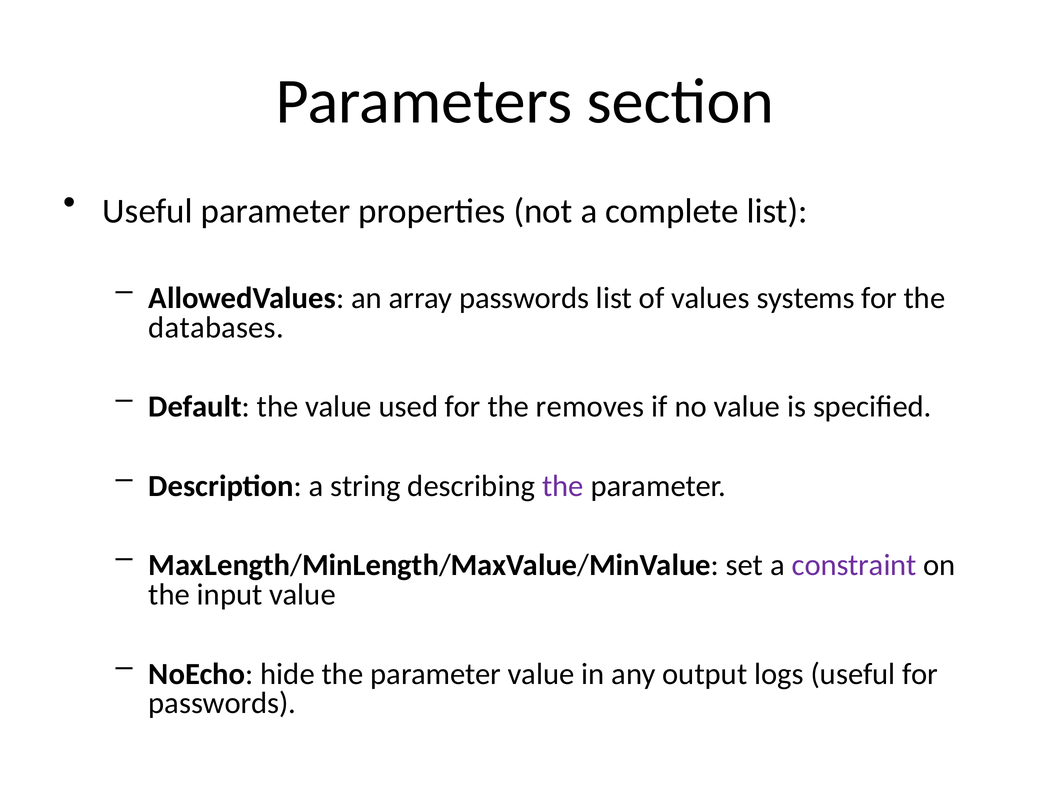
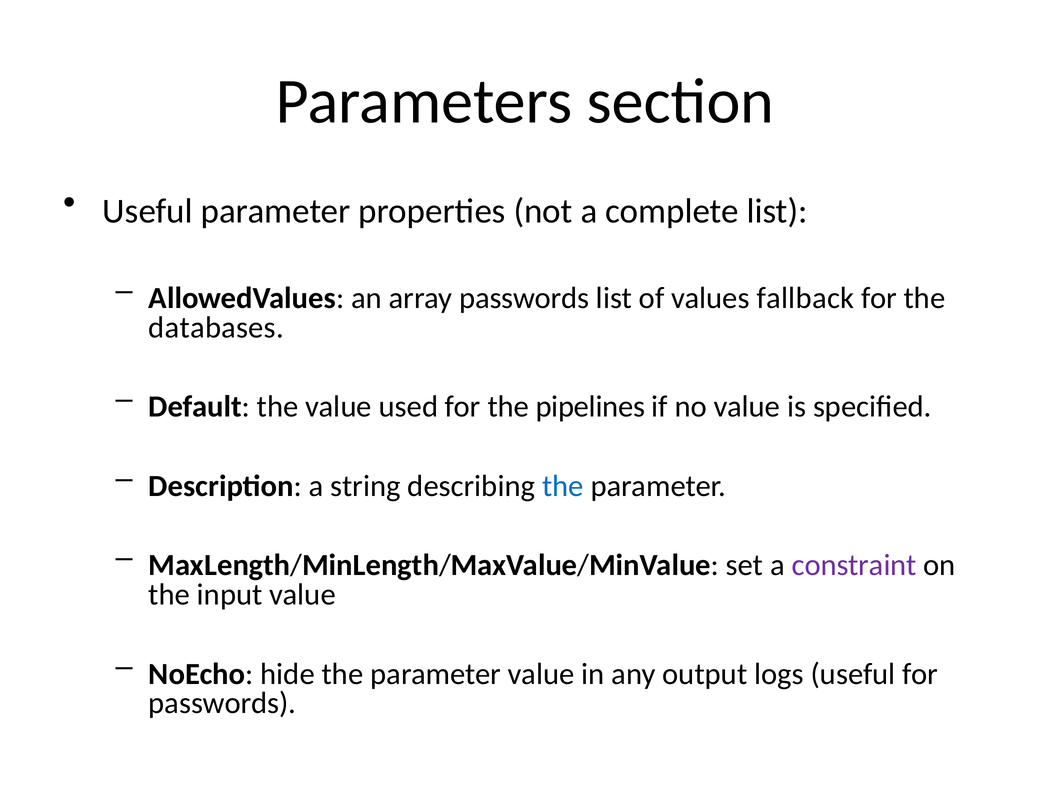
systems: systems -> fallback (805, 298)
removes: removes -> pipelines (590, 407)
the colour: purple -> blue (563, 486)
